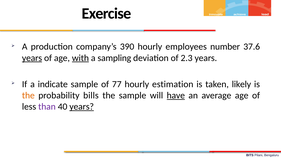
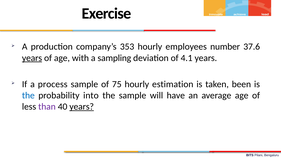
390: 390 -> 353 (127, 47)
with underline: present -> none (80, 58)
2.3: 2.3 -> 4.1 (187, 58)
indicate: indicate -> process (53, 84)
77: 77 -> 75 (117, 84)
likely: likely -> been (241, 84)
the colour: orange -> blue (28, 95)
bills: bills -> into (91, 95)
have underline: present -> none (176, 95)
